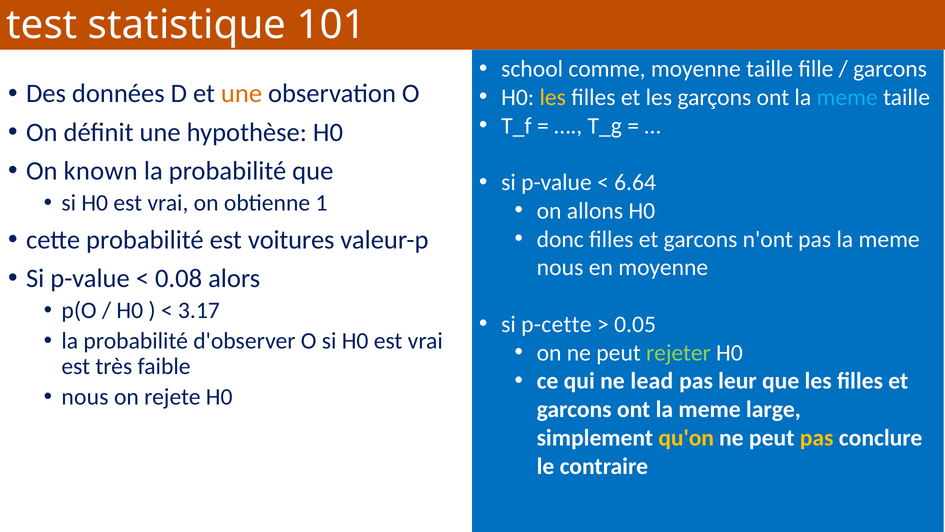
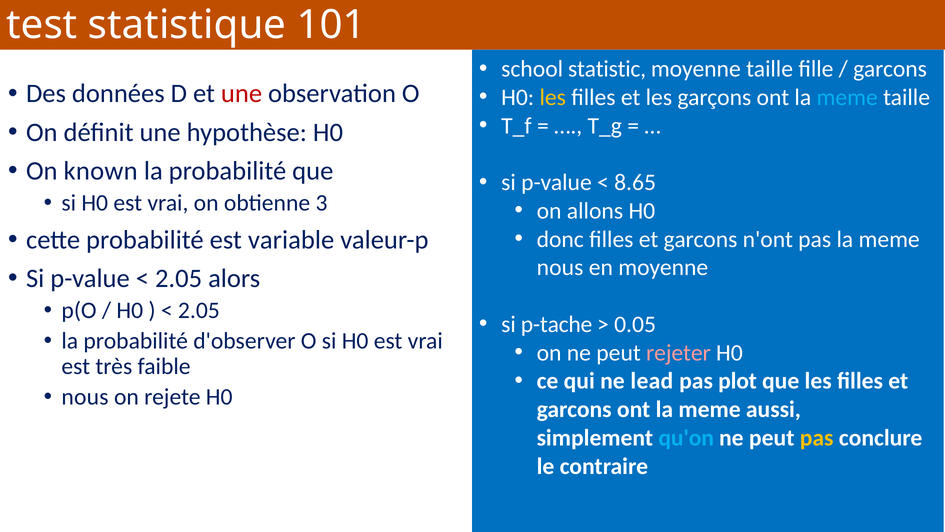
comme: comme -> statistic (607, 69)
une colour: orange -> red (242, 94)
6.64: 6.64 -> 8.65 (635, 182)
1: 1 -> 3 (321, 203)
voitures: voitures -> variable (291, 240)
0.08: 0.08 -> 2.05 (179, 278)
3.17: 3.17 -> 2.05 (199, 310)
p-cette: p-cette -> p-tache (557, 324)
rejeter colour: light green -> pink (678, 352)
leur: leur -> plot (738, 381)
large: large -> aussi (773, 409)
qu'on colour: yellow -> light blue (686, 438)
